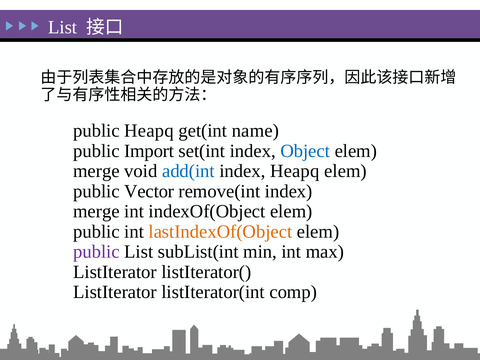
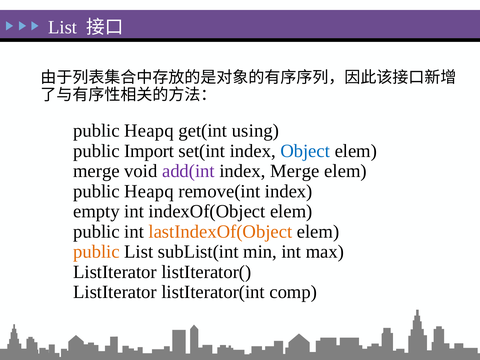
name: name -> using (255, 131)
add(int colour: blue -> purple (188, 171)
index Heapq: Heapq -> Merge (295, 171)
Vector: Vector -> Heapq (149, 191)
merge: merge -> empty (96, 211)
public colour: purple -> orange (96, 252)
